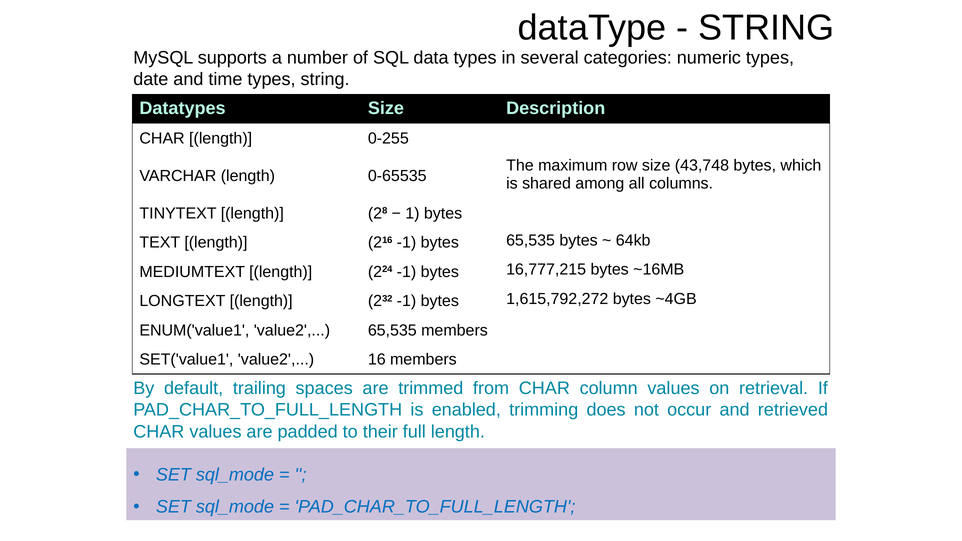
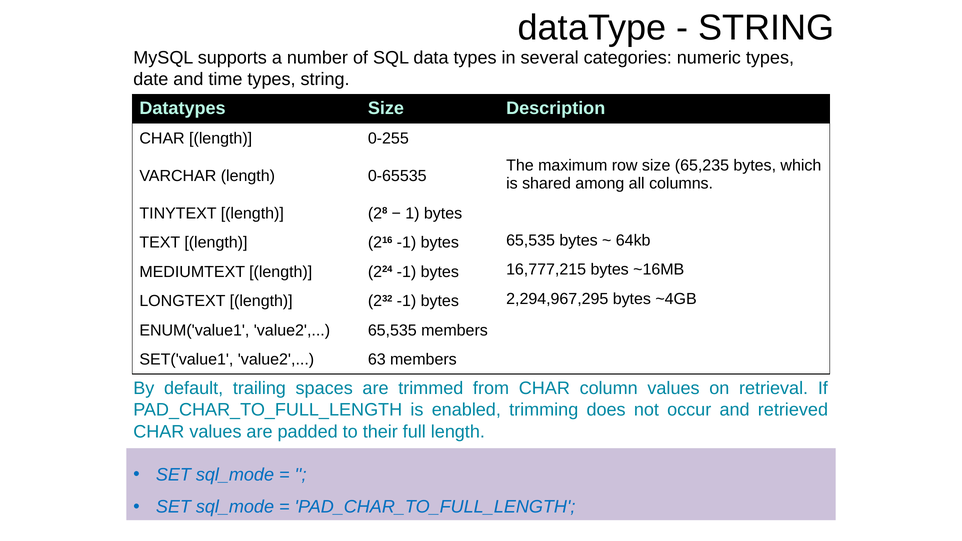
43,748: 43,748 -> 65,235 (702, 166)
1,615,792,272: 1,615,792,272 -> 2,294,967,295 (557, 299)
16: 16 -> 63 (377, 360)
